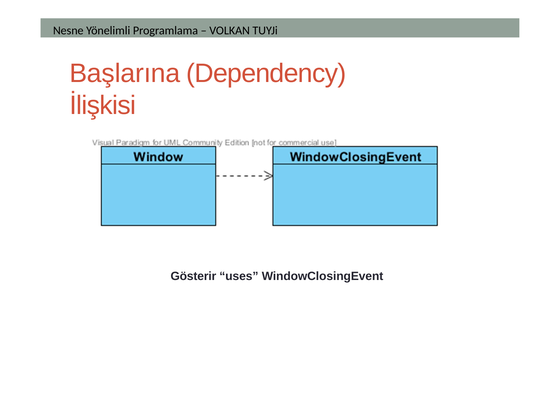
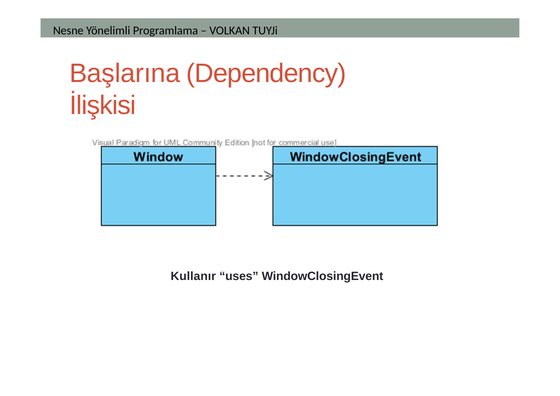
Gösterir: Gösterir -> Kullanır (193, 276)
